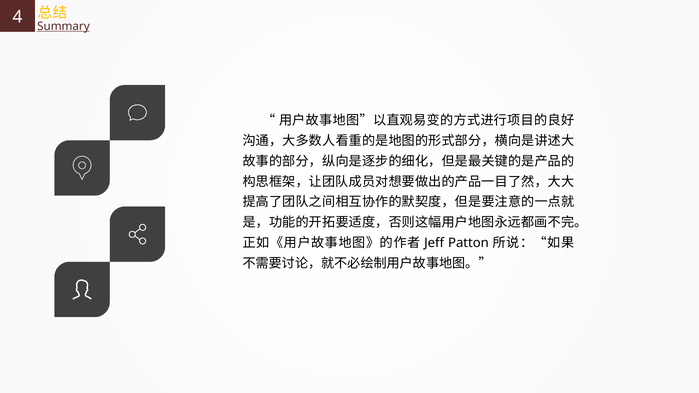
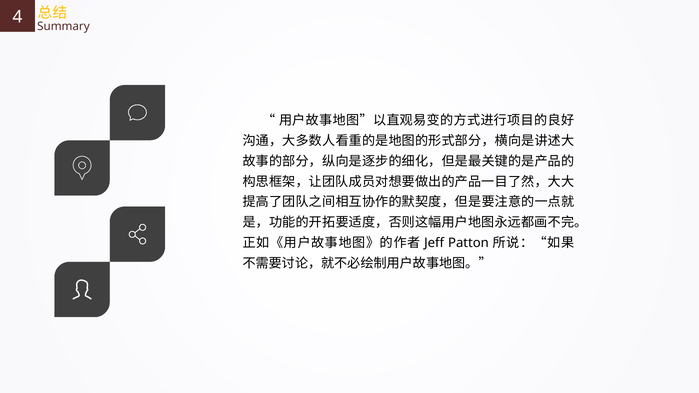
Summary underline: present -> none (63, 26)
